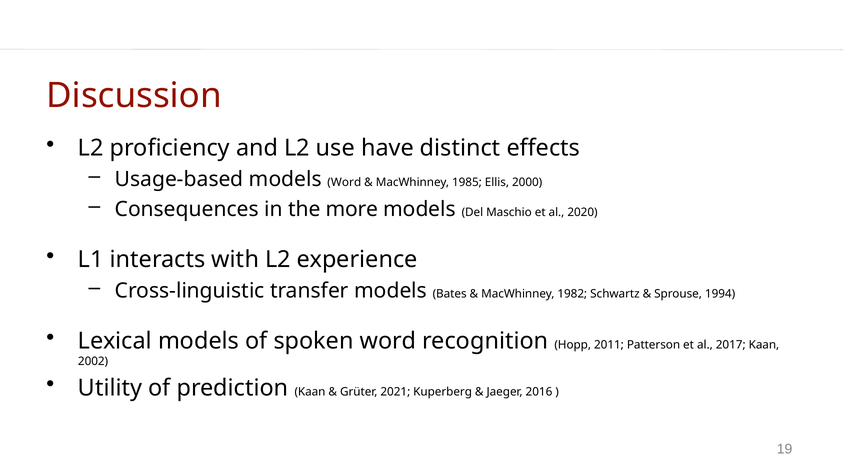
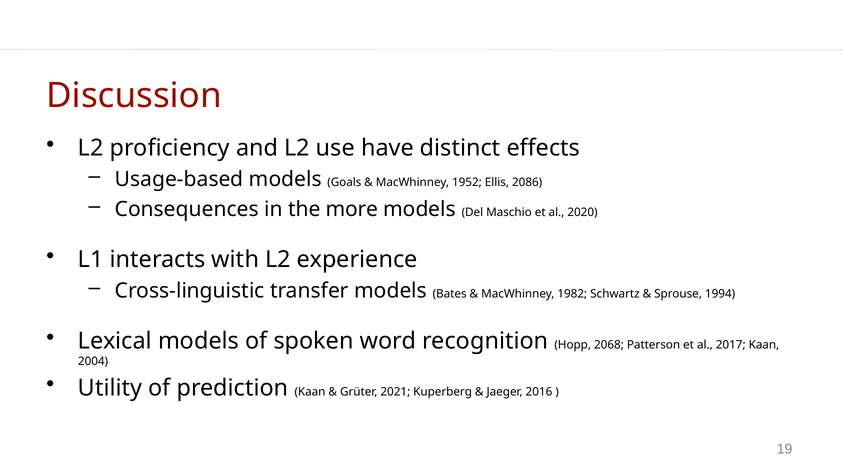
models Word: Word -> Goals (344, 183)
1985: 1985 -> 1952 (467, 183)
2000: 2000 -> 2086 (527, 183)
2011: 2011 -> 2068 (609, 345)
2002: 2002 -> 2004 (93, 362)
